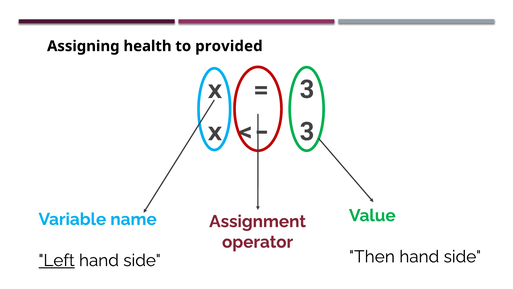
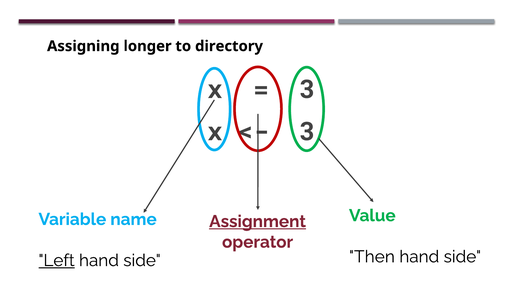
health: health -> longer (148, 46)
to provided: provided -> directory (229, 46)
Assignment underline: none -> present (258, 221)
